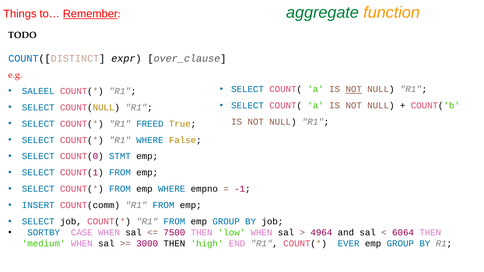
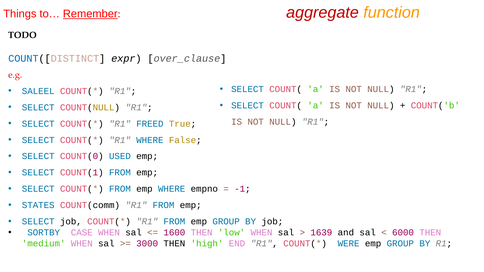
aggregate colour: green -> red (323, 13)
NOT underline: present -> none (354, 89)
STMT: STMT -> USED (120, 156)
INSERT: INSERT -> STATES (38, 205)
7500: 7500 -> 1600 (174, 233)
4964: 4964 -> 1639 (321, 233)
6064: 6064 -> 6000 (403, 233)
EVER: EVER -> WERE (349, 244)
